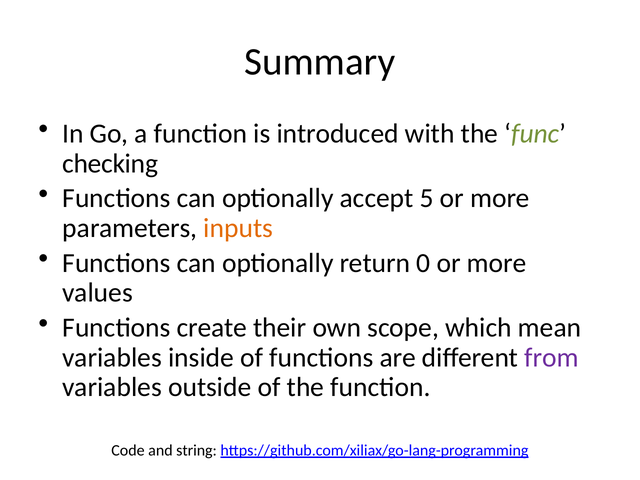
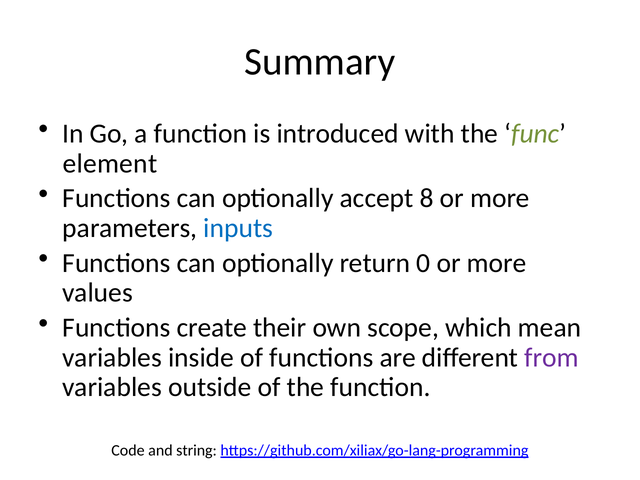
checking: checking -> element (110, 163)
5: 5 -> 8 (427, 198)
inputs colour: orange -> blue (238, 228)
